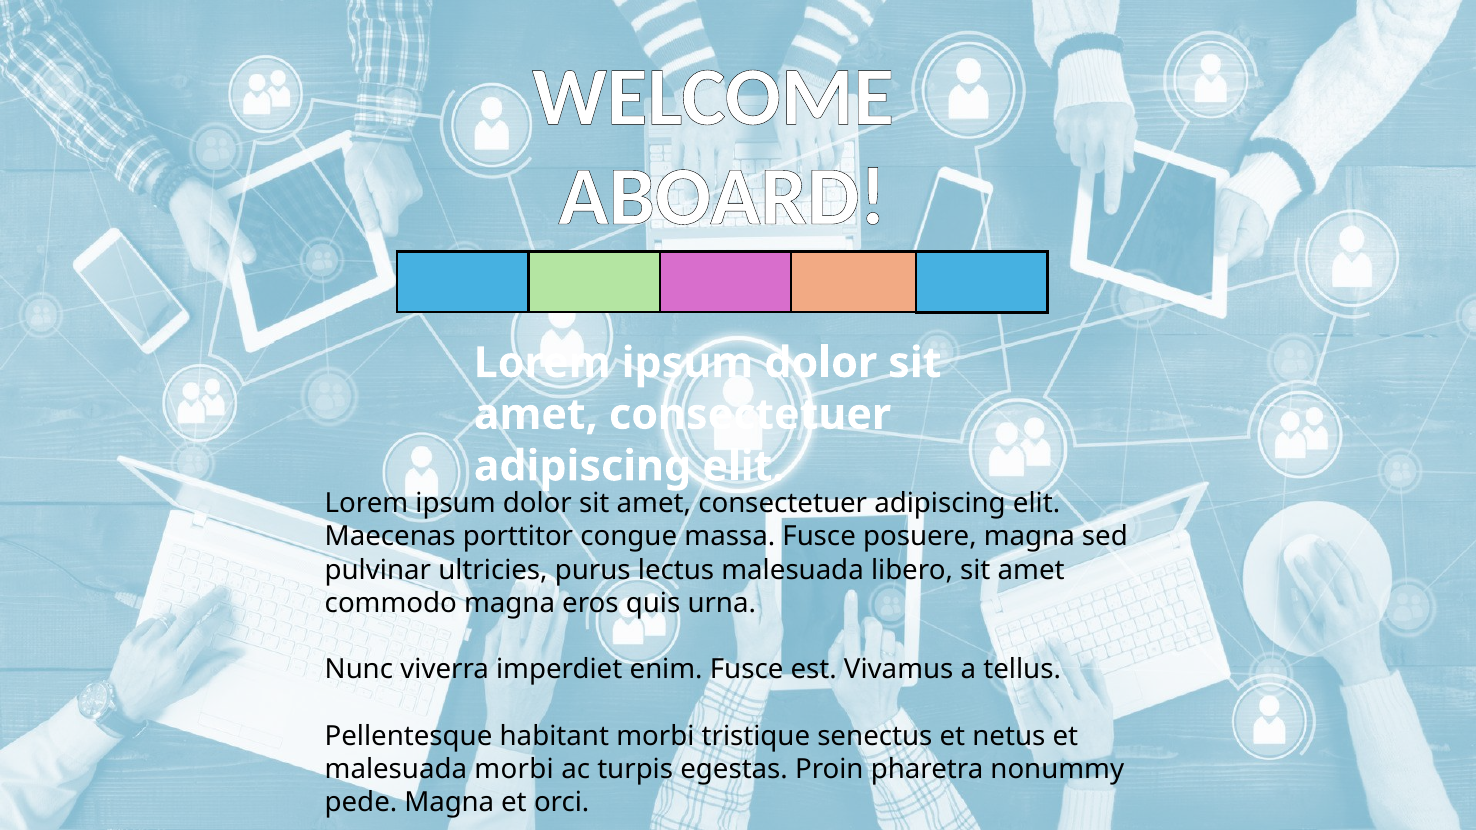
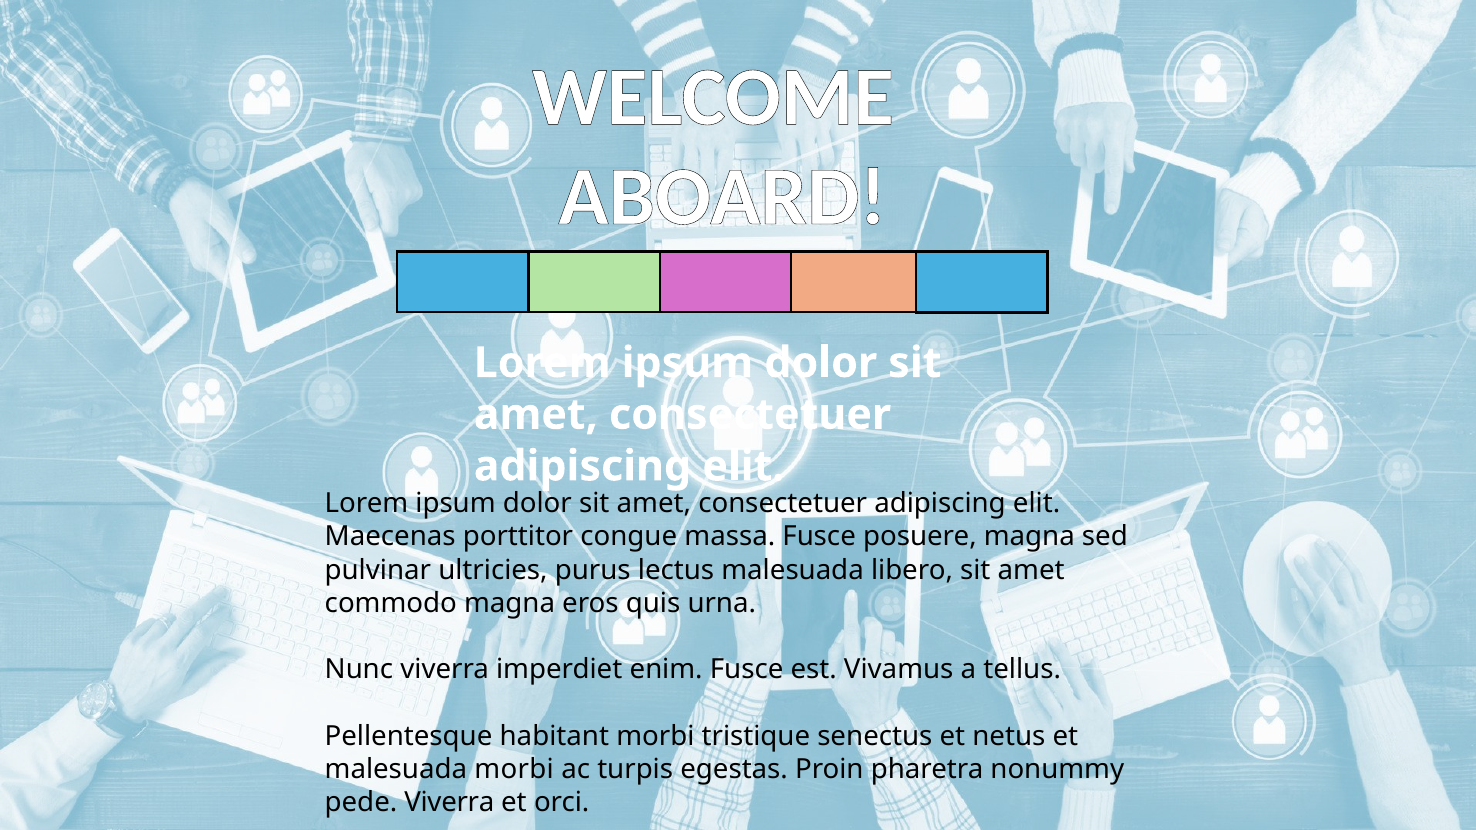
pede Magna: Magna -> Viverra (449, 803)
